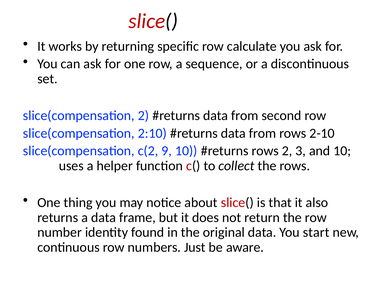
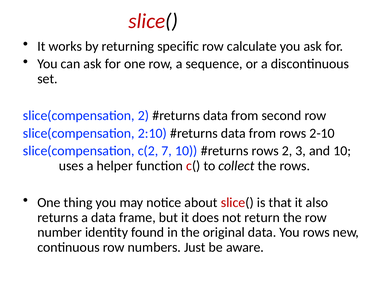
9: 9 -> 7 (167, 151)
You start: start -> rows (316, 233)
